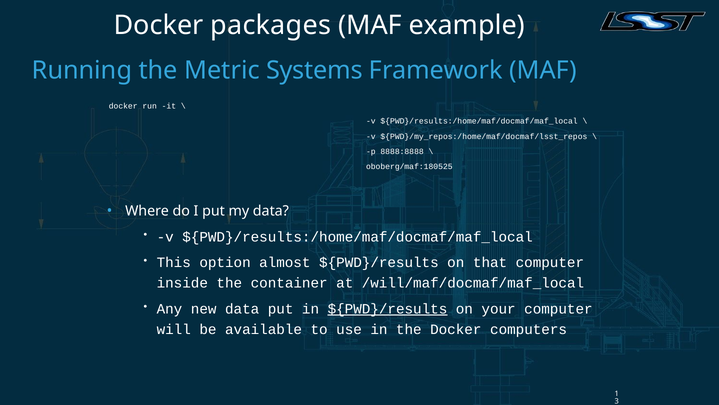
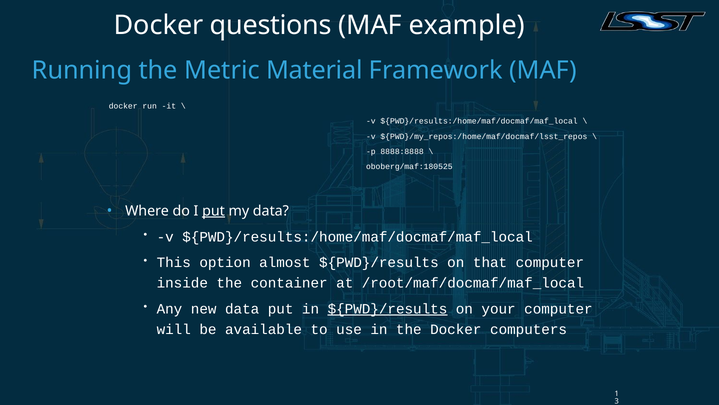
packages: packages -> questions (271, 25)
Systems: Systems -> Material (314, 70)
put underline: none -> present (213, 211)
/will/maf/docmaf/maf_local: /will/maf/docmaf/maf_local -> /root/maf/docmaf/maf_local (473, 283)
